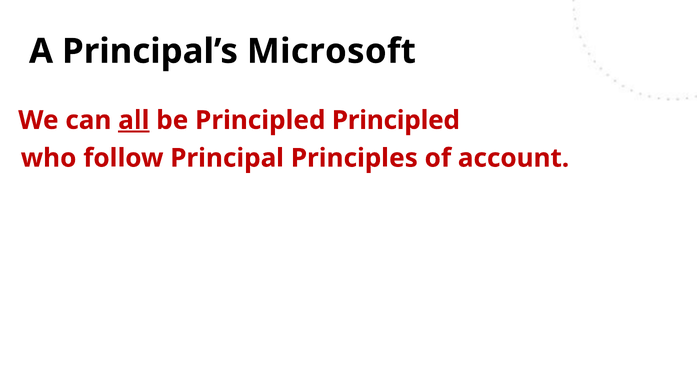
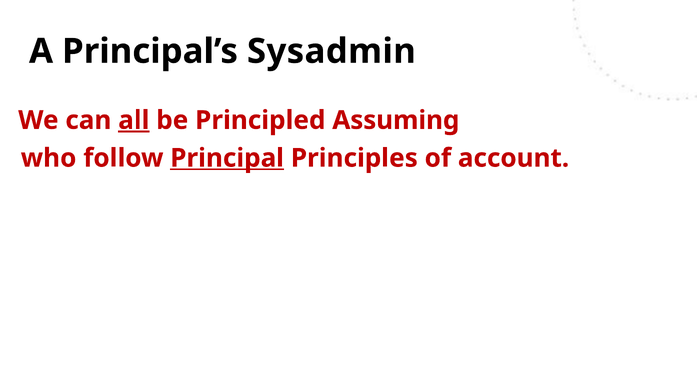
Microsoft: Microsoft -> Sysadmin (331, 51)
Principled Principled: Principled -> Assuming (396, 120)
Principal underline: none -> present (227, 158)
